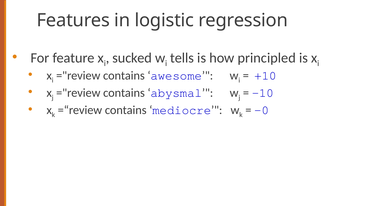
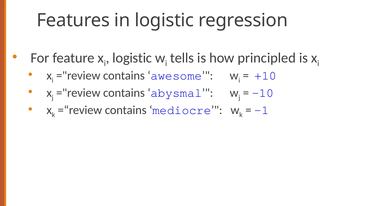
sucked: sucked -> logistic (132, 58)
-0: -0 -> -1 (262, 110)
